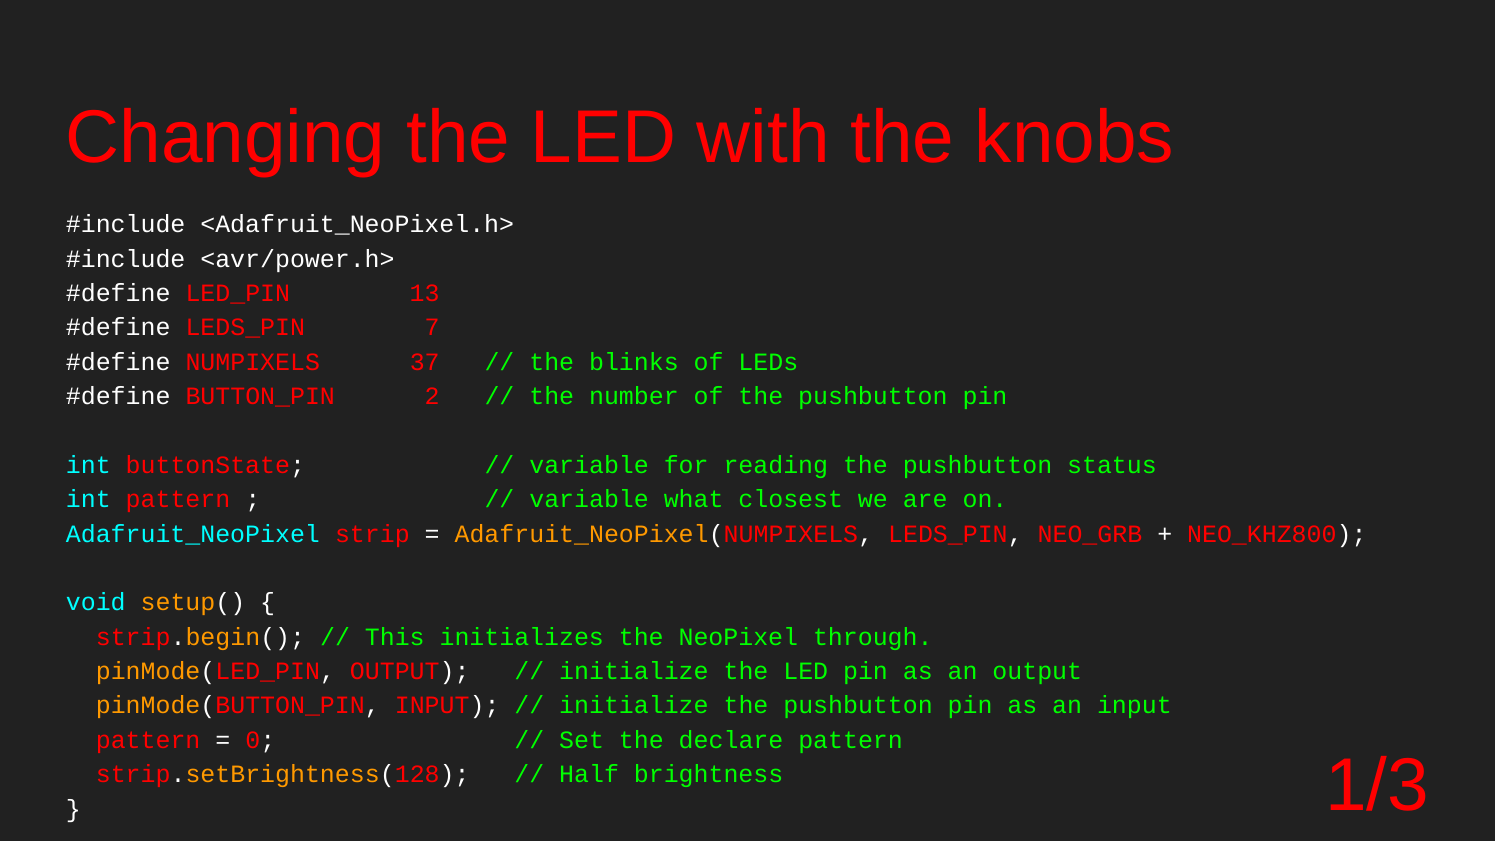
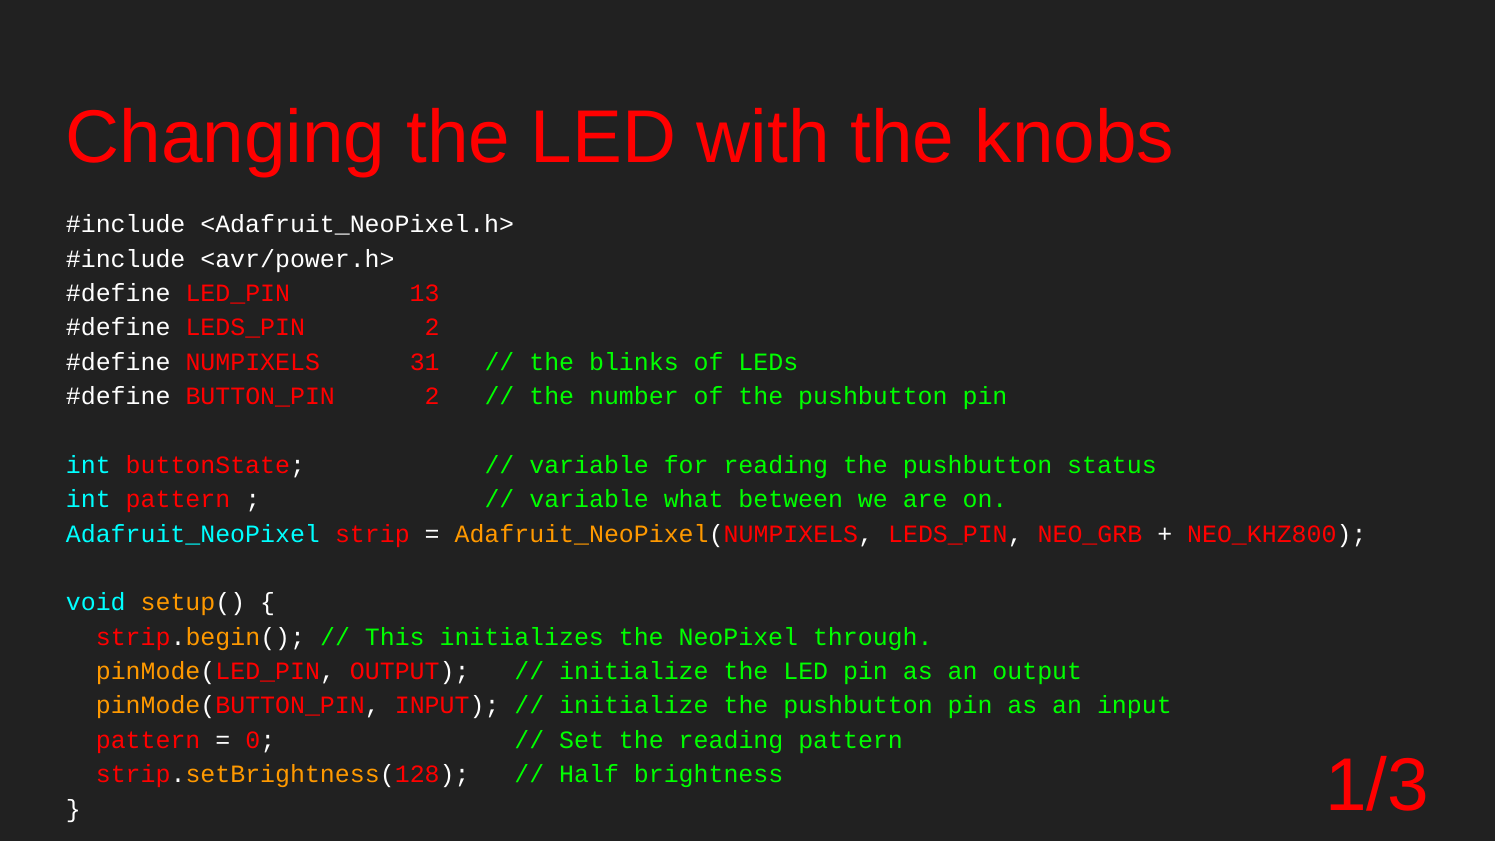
LEDS_PIN 7: 7 -> 2 (432, 328)
37: 37 -> 31 (425, 362)
closest: closest -> between (791, 499)
the declare: declare -> reading (731, 740)
